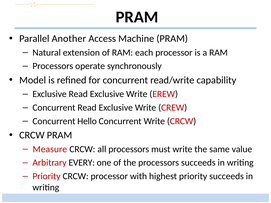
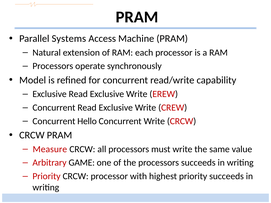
Another: Another -> Systems (69, 39)
EVERY: EVERY -> GAME (82, 163)
